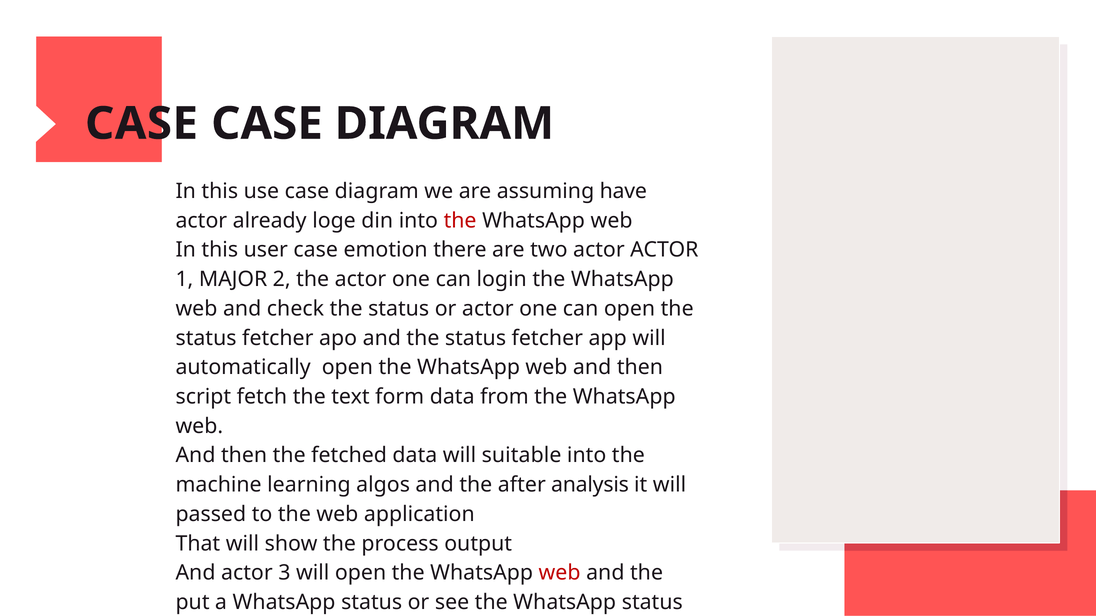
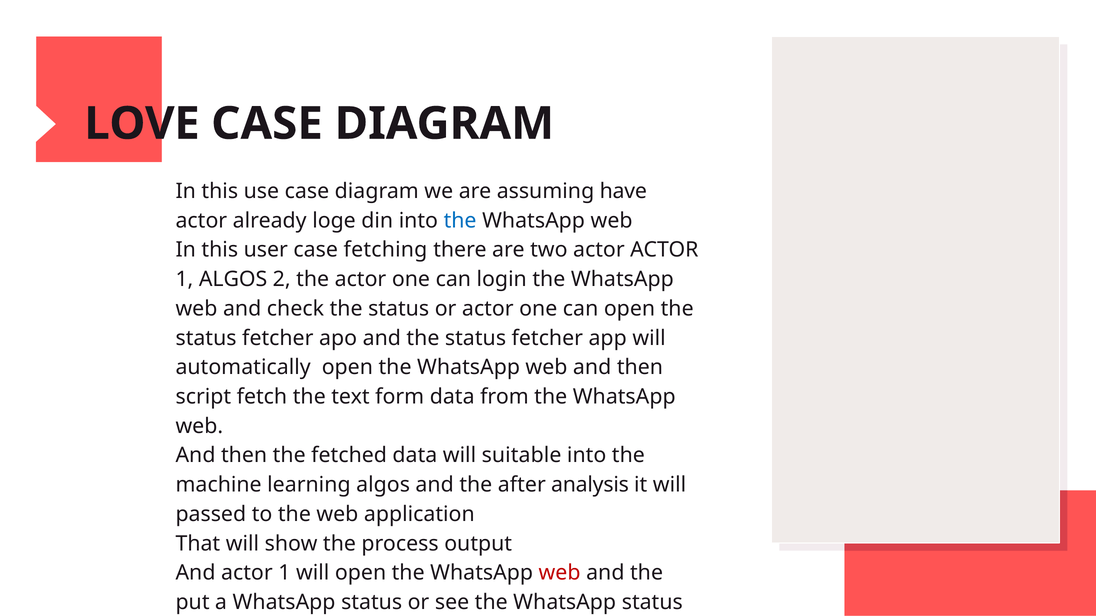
CASE: CASE -> LOVE (142, 124)
the colour: red -> blue (460, 221)
emotion: emotion -> fetching (385, 250)
1 MAJOR: MAJOR -> ALGOS (233, 280)
And actor 3: 3 -> 1 (284, 573)
